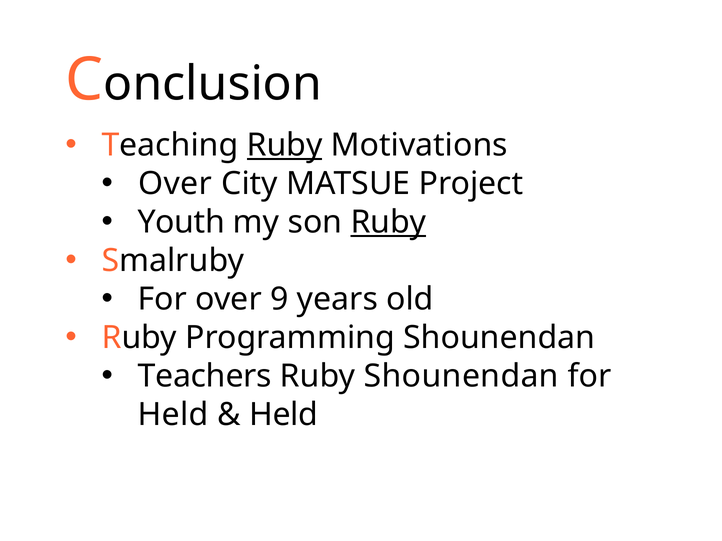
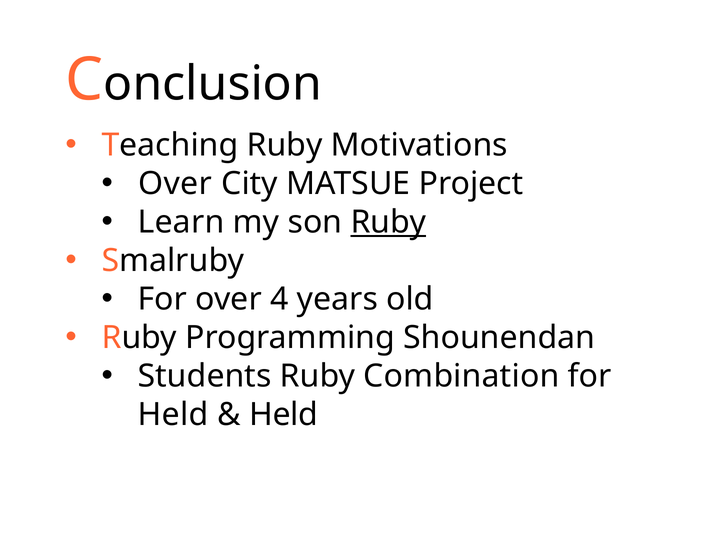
Ruby underline: present -> none (285, 146)
Youth: Youth -> Learn (181, 223)
9: 9 -> 4 (279, 300)
Teachers: Teachers -> Students (205, 377)
Ruby Shounendan: Shounendan -> Combination (461, 377)
